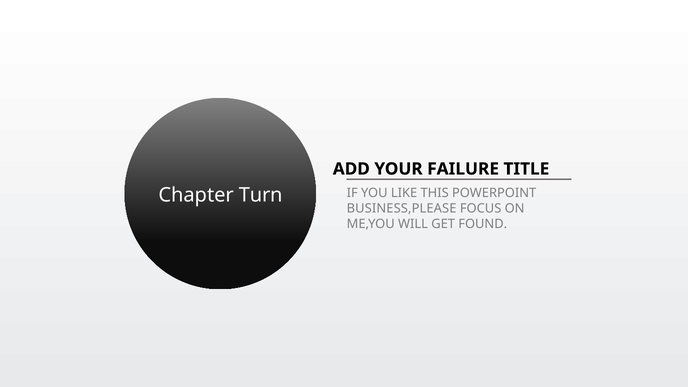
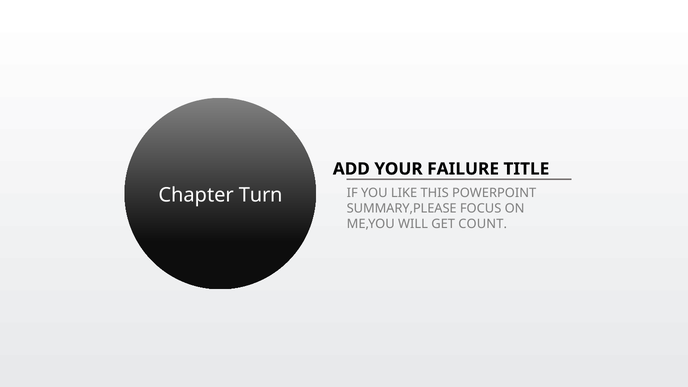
BUSINESS,PLEASE: BUSINESS,PLEASE -> SUMMARY,PLEASE (402, 208)
FOUND: FOUND -> COUNT (483, 224)
